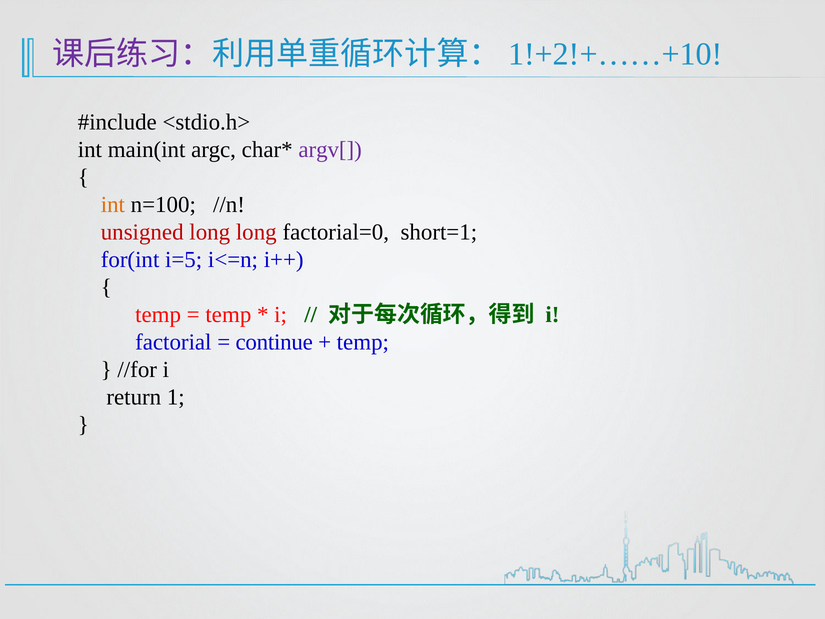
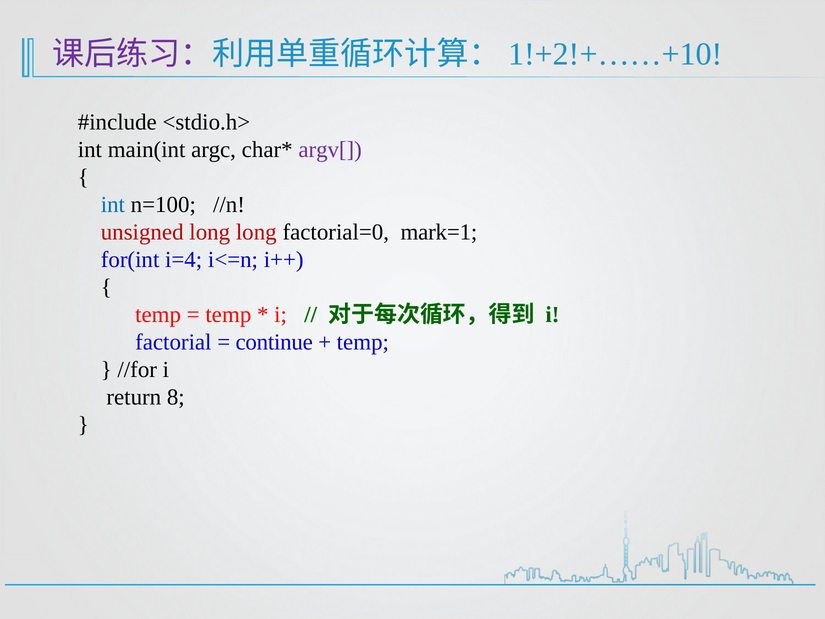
int colour: orange -> blue (113, 204)
short=1: short=1 -> mark=1 (439, 232)
i=5: i=5 -> i=4 (184, 259)
1: 1 -> 8 (176, 397)
